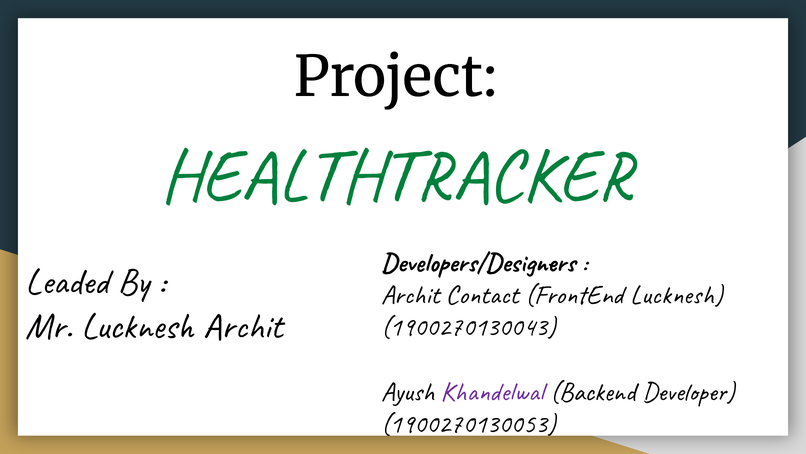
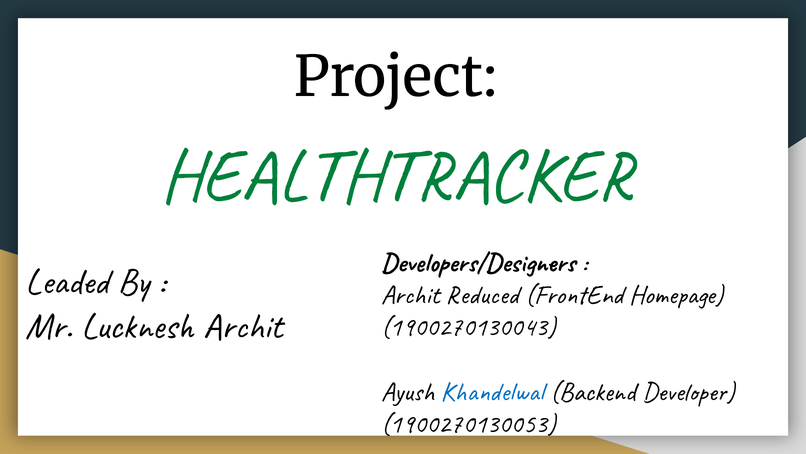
Contact: Contact -> Reduced (482, 294)
FrontEnd Lucknesh: Lucknesh -> Homepage (677, 294)
Khandelwal colour: purple -> blue (492, 391)
